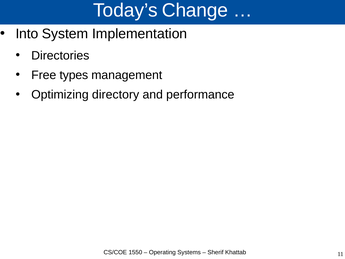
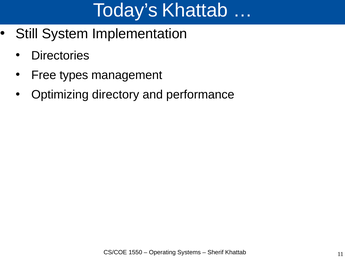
Today’s Change: Change -> Khattab (195, 10)
Into: Into -> Still (27, 34)
